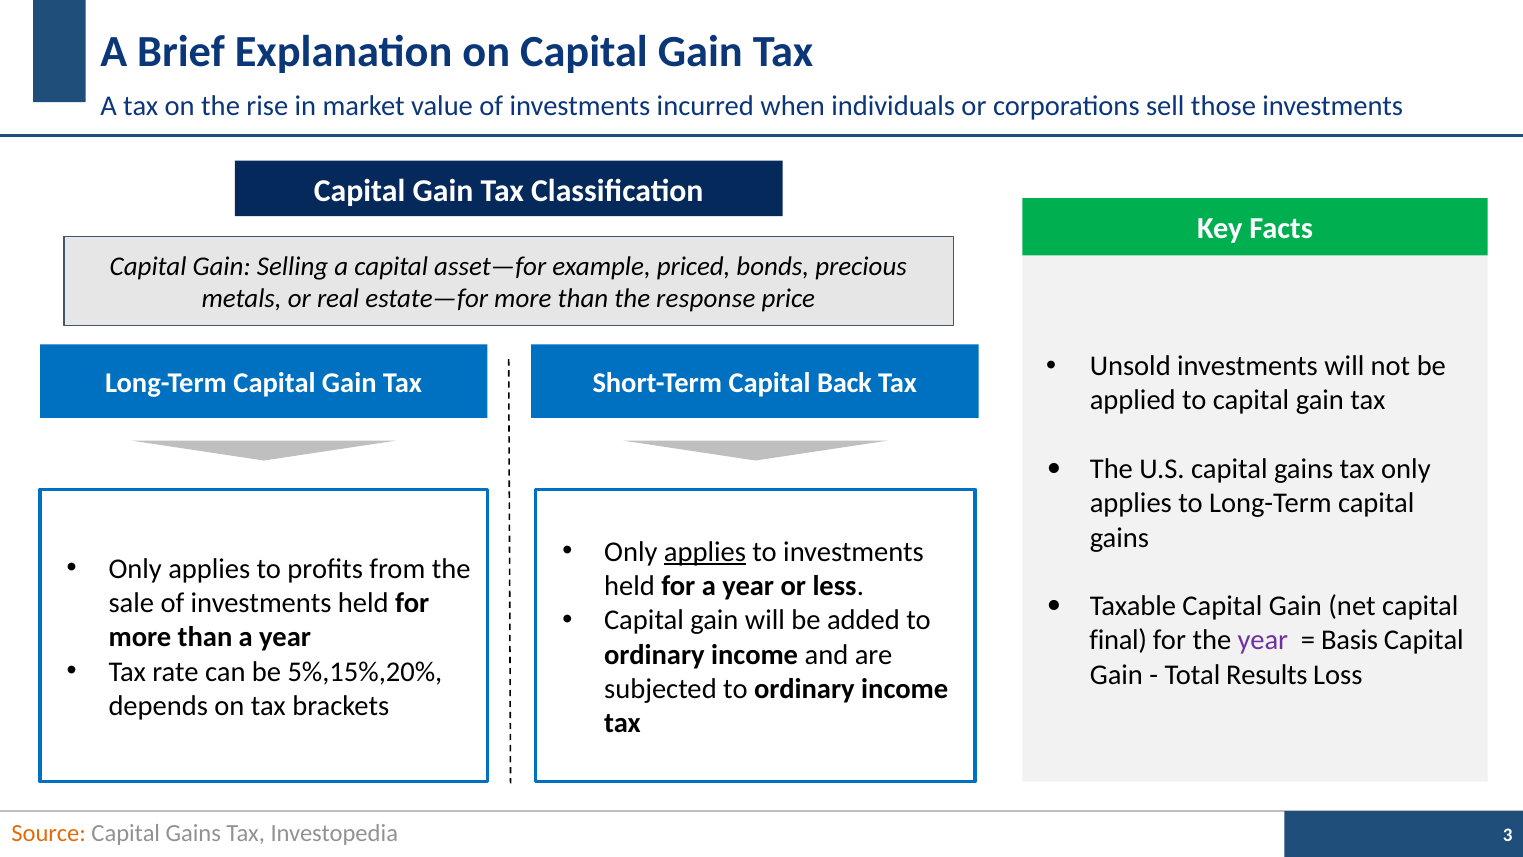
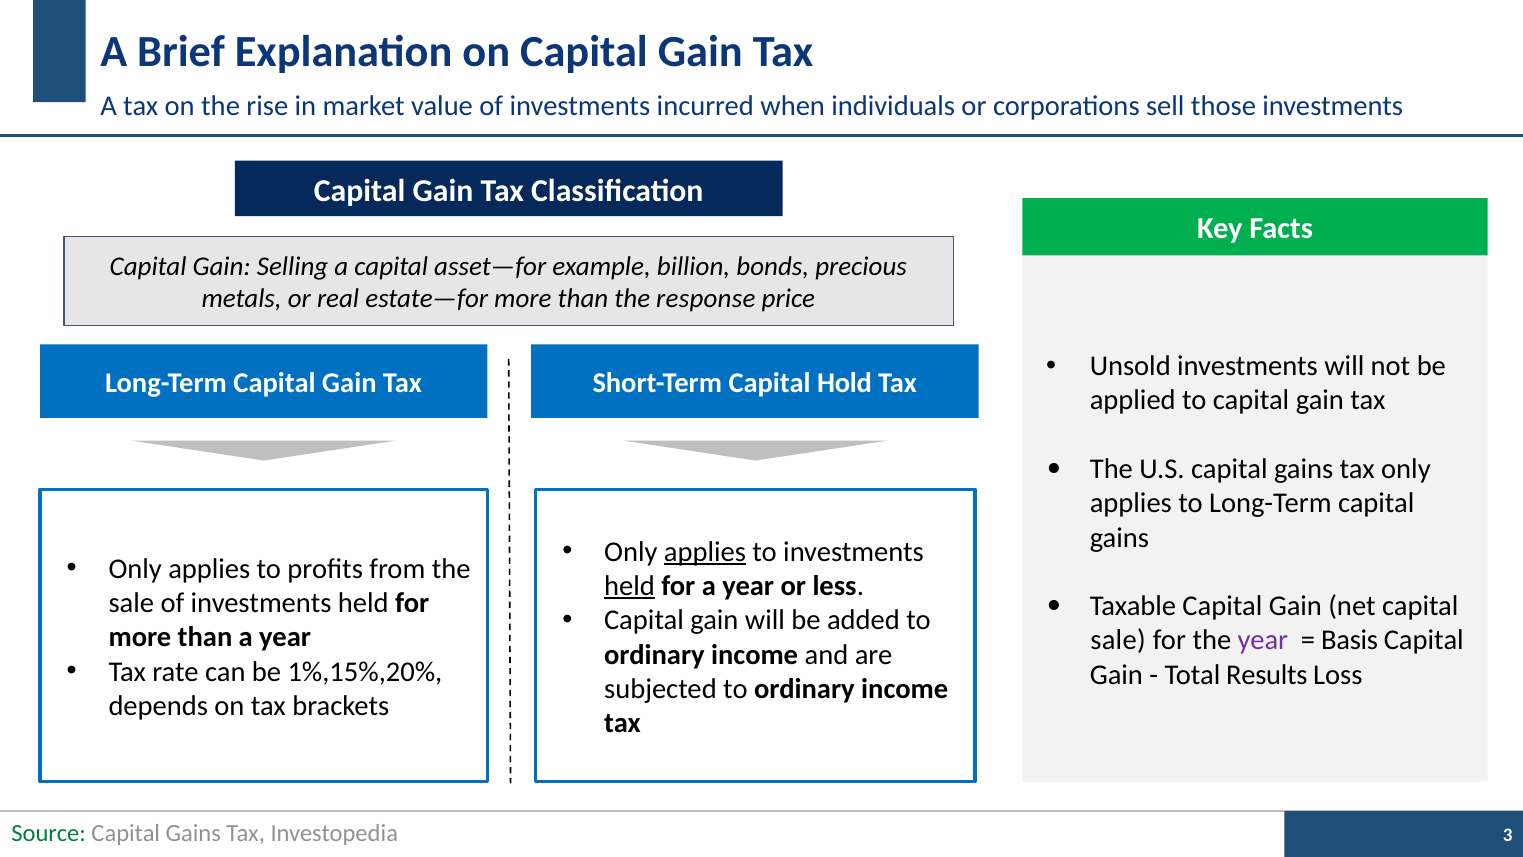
priced: priced -> billion (694, 266)
Back: Back -> Hold (844, 383)
held underline: none -> present (630, 586)
final: final -> sale (1118, 640)
5%,15%,20%: 5%,15%,20% -> 1%,15%,20% (365, 672)
Source colour: orange -> green (49, 833)
